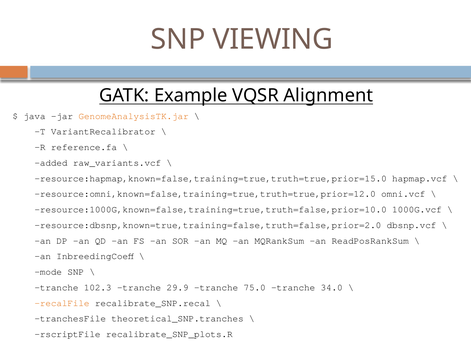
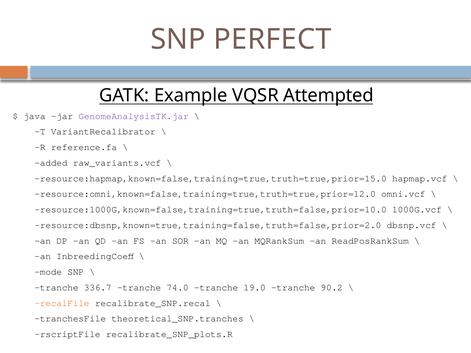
VIEWING: VIEWING -> PERFECT (273, 39)
Alignment: Alignment -> Attempted (328, 96)
GenomeAnalysisTK.jar colour: orange -> purple (134, 116)
102.3: 102.3 -> 336.7 (98, 288)
29.9: 29.9 -> 74.0 (178, 288)
75.0: 75.0 -> 19.0 (255, 288)
34.0: 34.0 -> 90.2 (332, 288)
